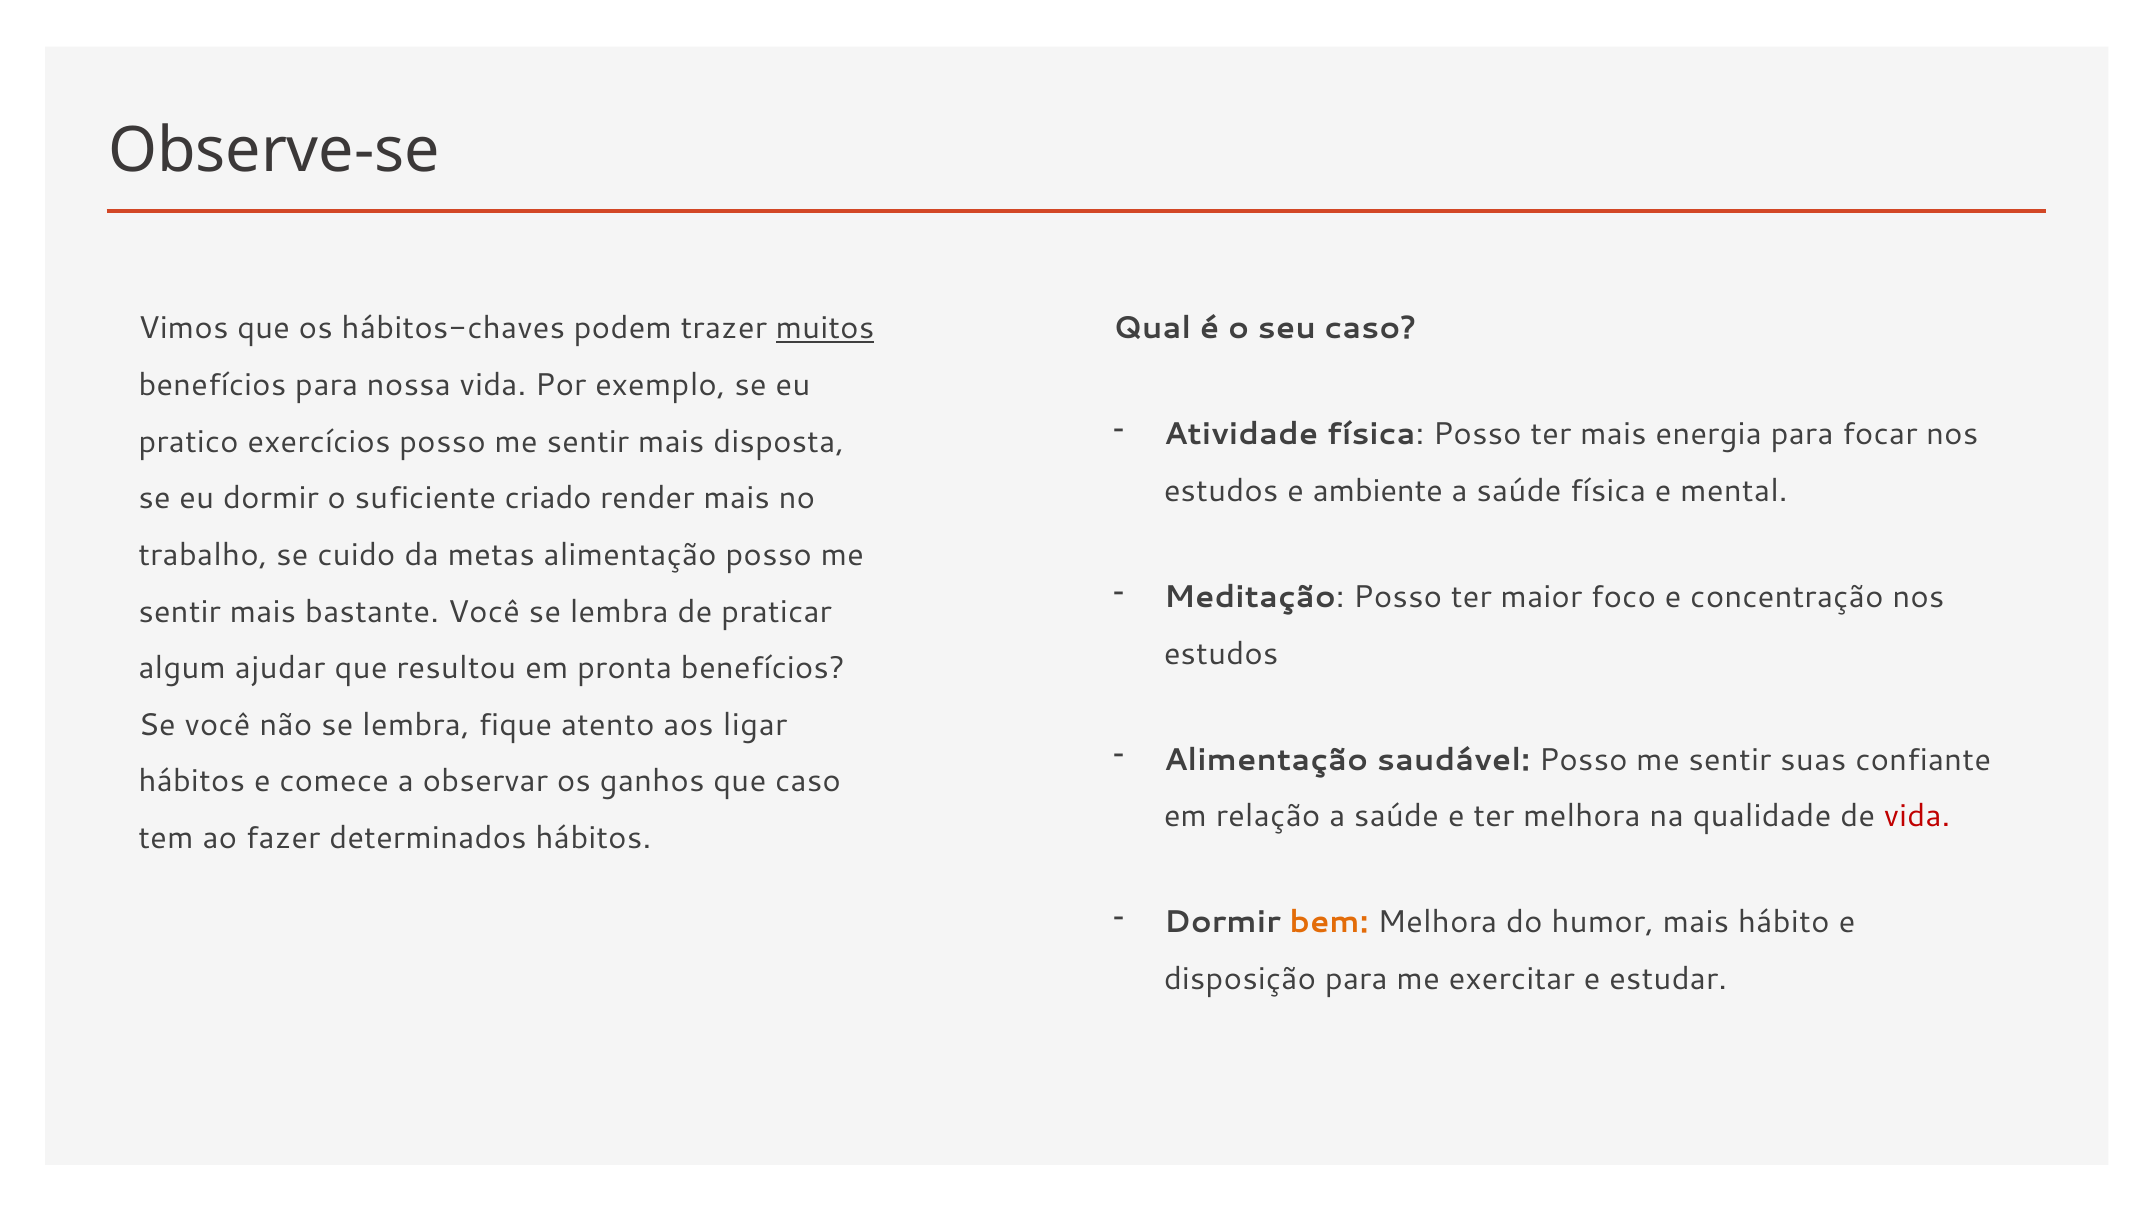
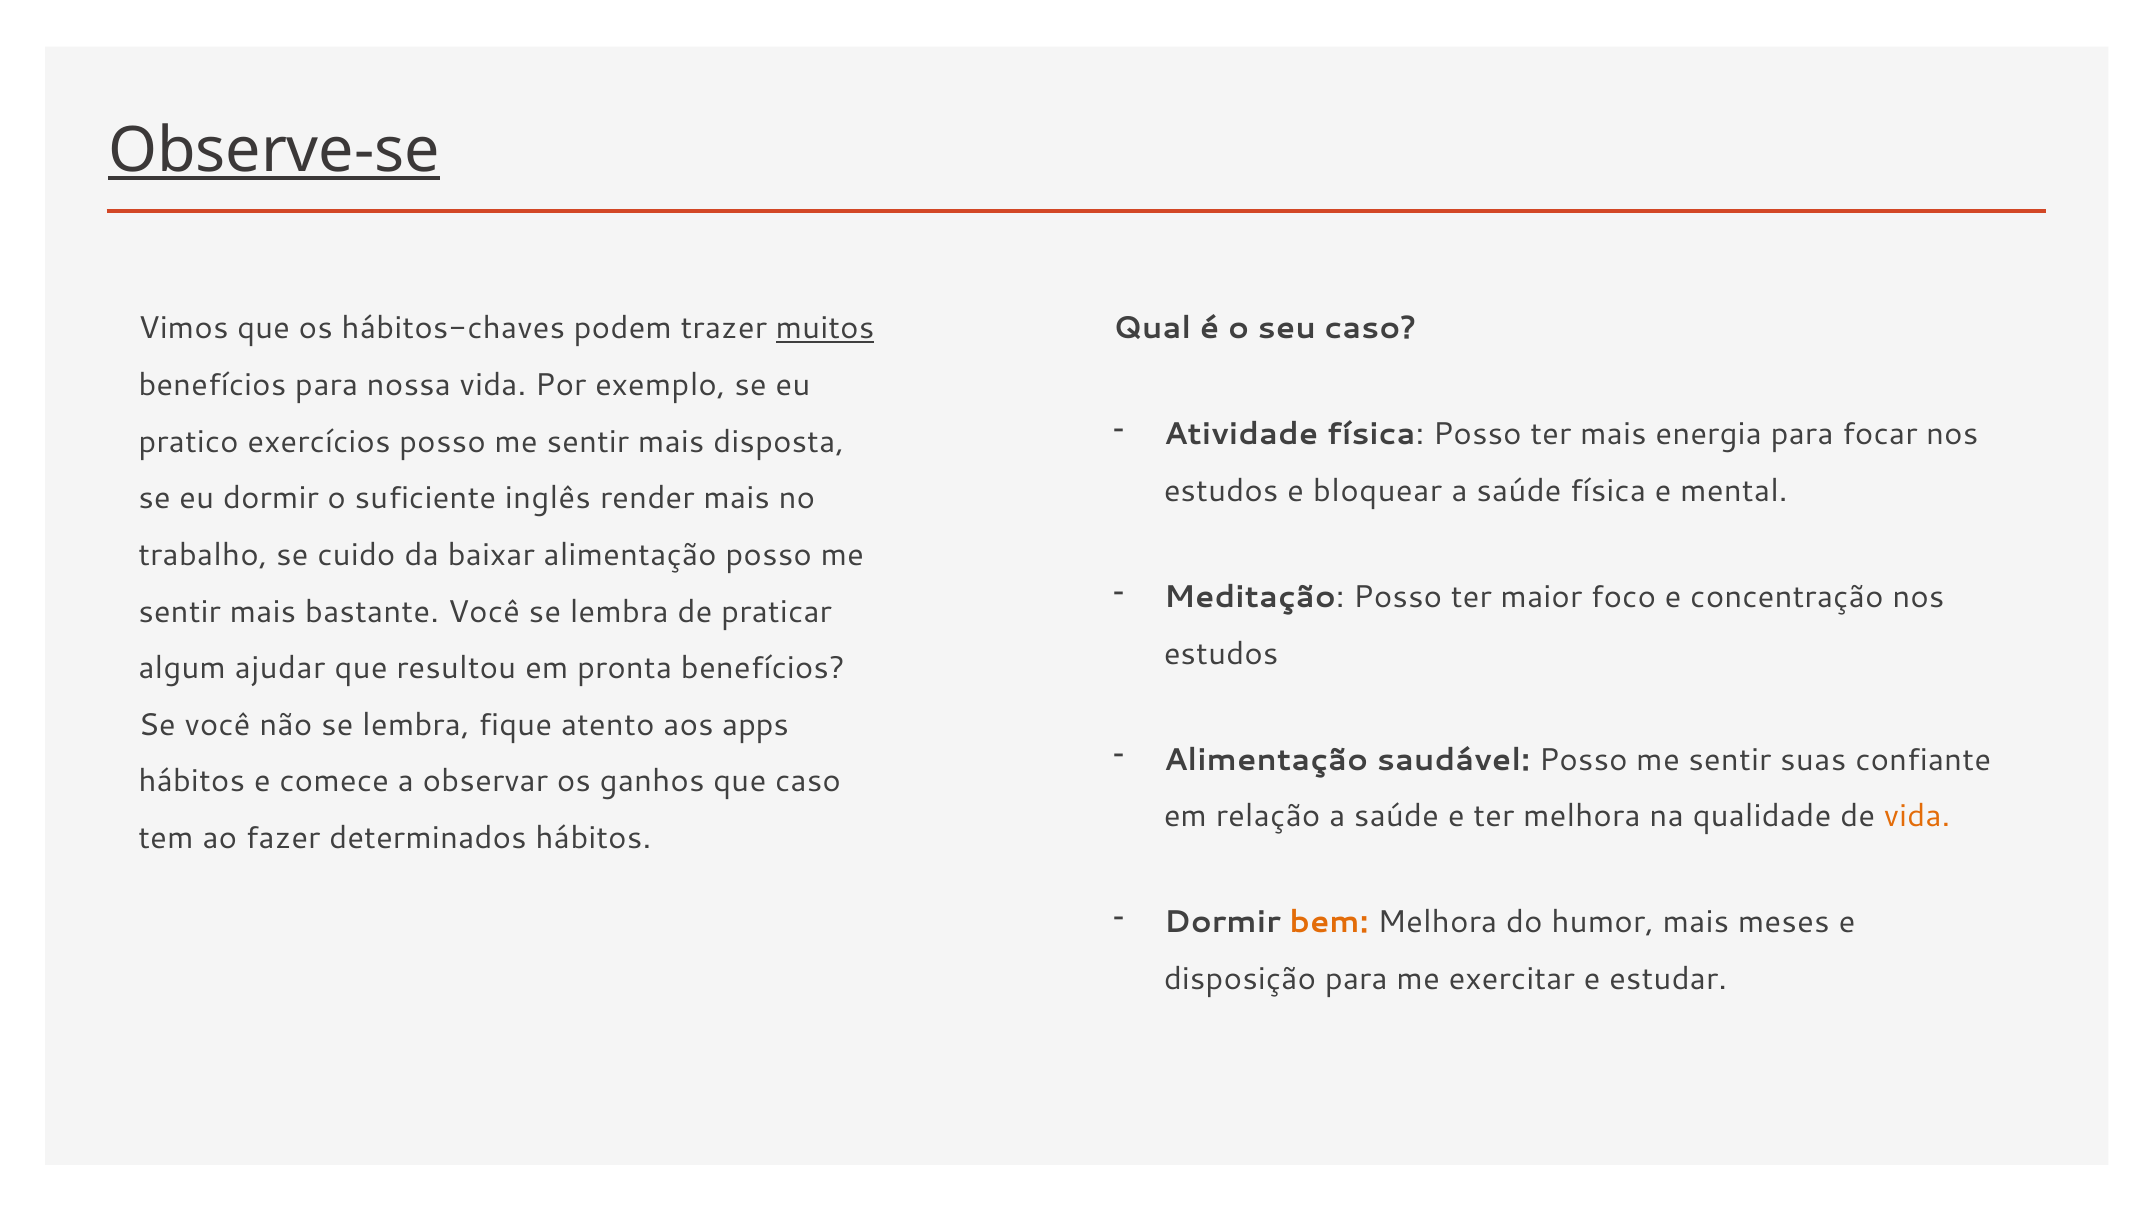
Observe-se underline: none -> present (274, 151)
ambiente: ambiente -> bloquear (1378, 491)
criado: criado -> inglês (548, 498)
metas: metas -> baixar (491, 555)
ligar: ligar -> apps (756, 725)
vida colour: red -> orange (1917, 816)
hábito: hábito -> meses (1784, 922)
